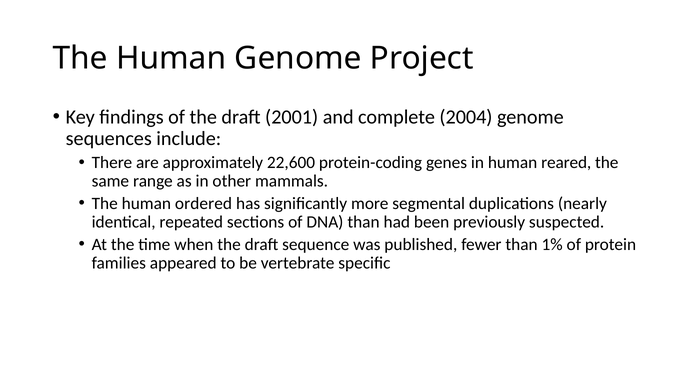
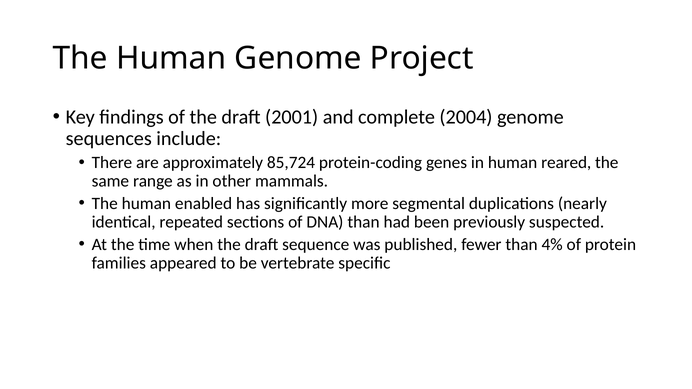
22,600: 22,600 -> 85,724 (291, 163)
ordered: ordered -> enabled (204, 204)
1%: 1% -> 4% (552, 245)
